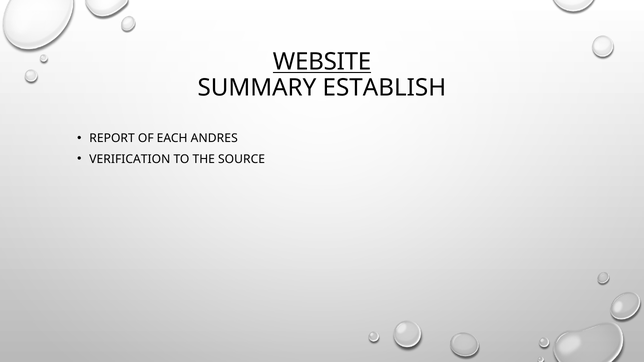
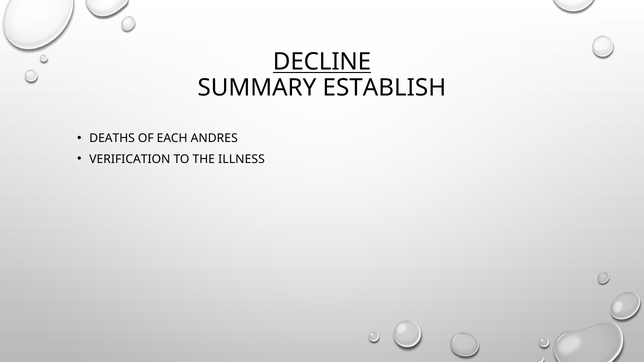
WEBSITE: WEBSITE -> DECLINE (322, 62)
REPORT: REPORT -> DEATHS (112, 138)
SOURCE: SOURCE -> ILLNESS (242, 159)
